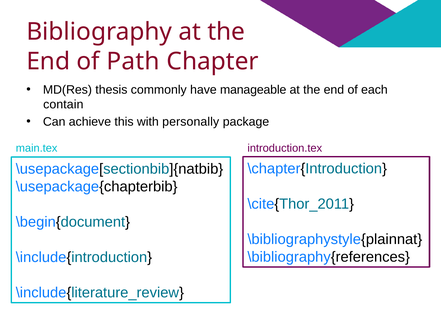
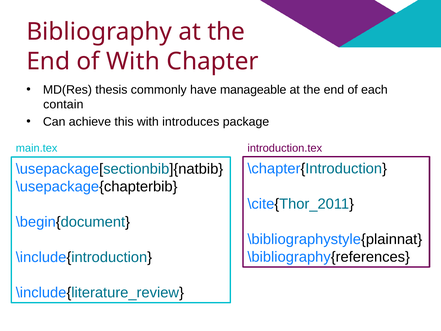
of Path: Path -> With (133, 61)
personally: personally -> introduces (191, 122)
